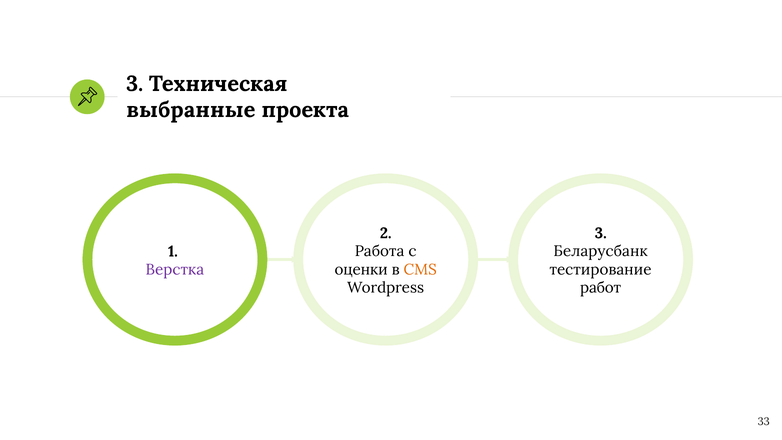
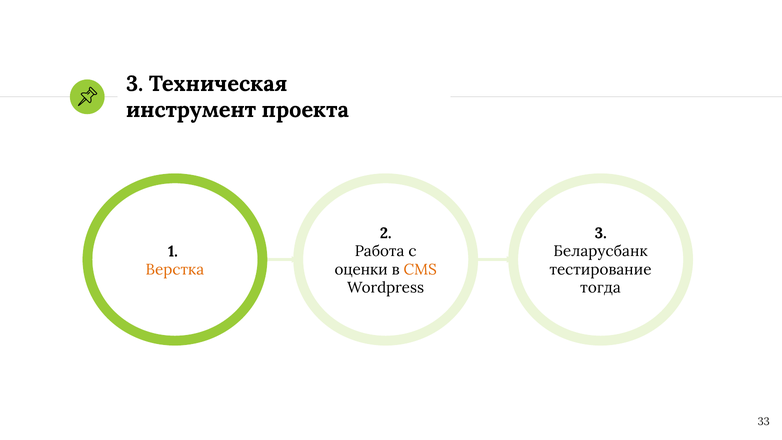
выбранные: выбранные -> инструмент (191, 110)
Верстка colour: purple -> orange (175, 270)
работ: работ -> тогда (600, 288)
